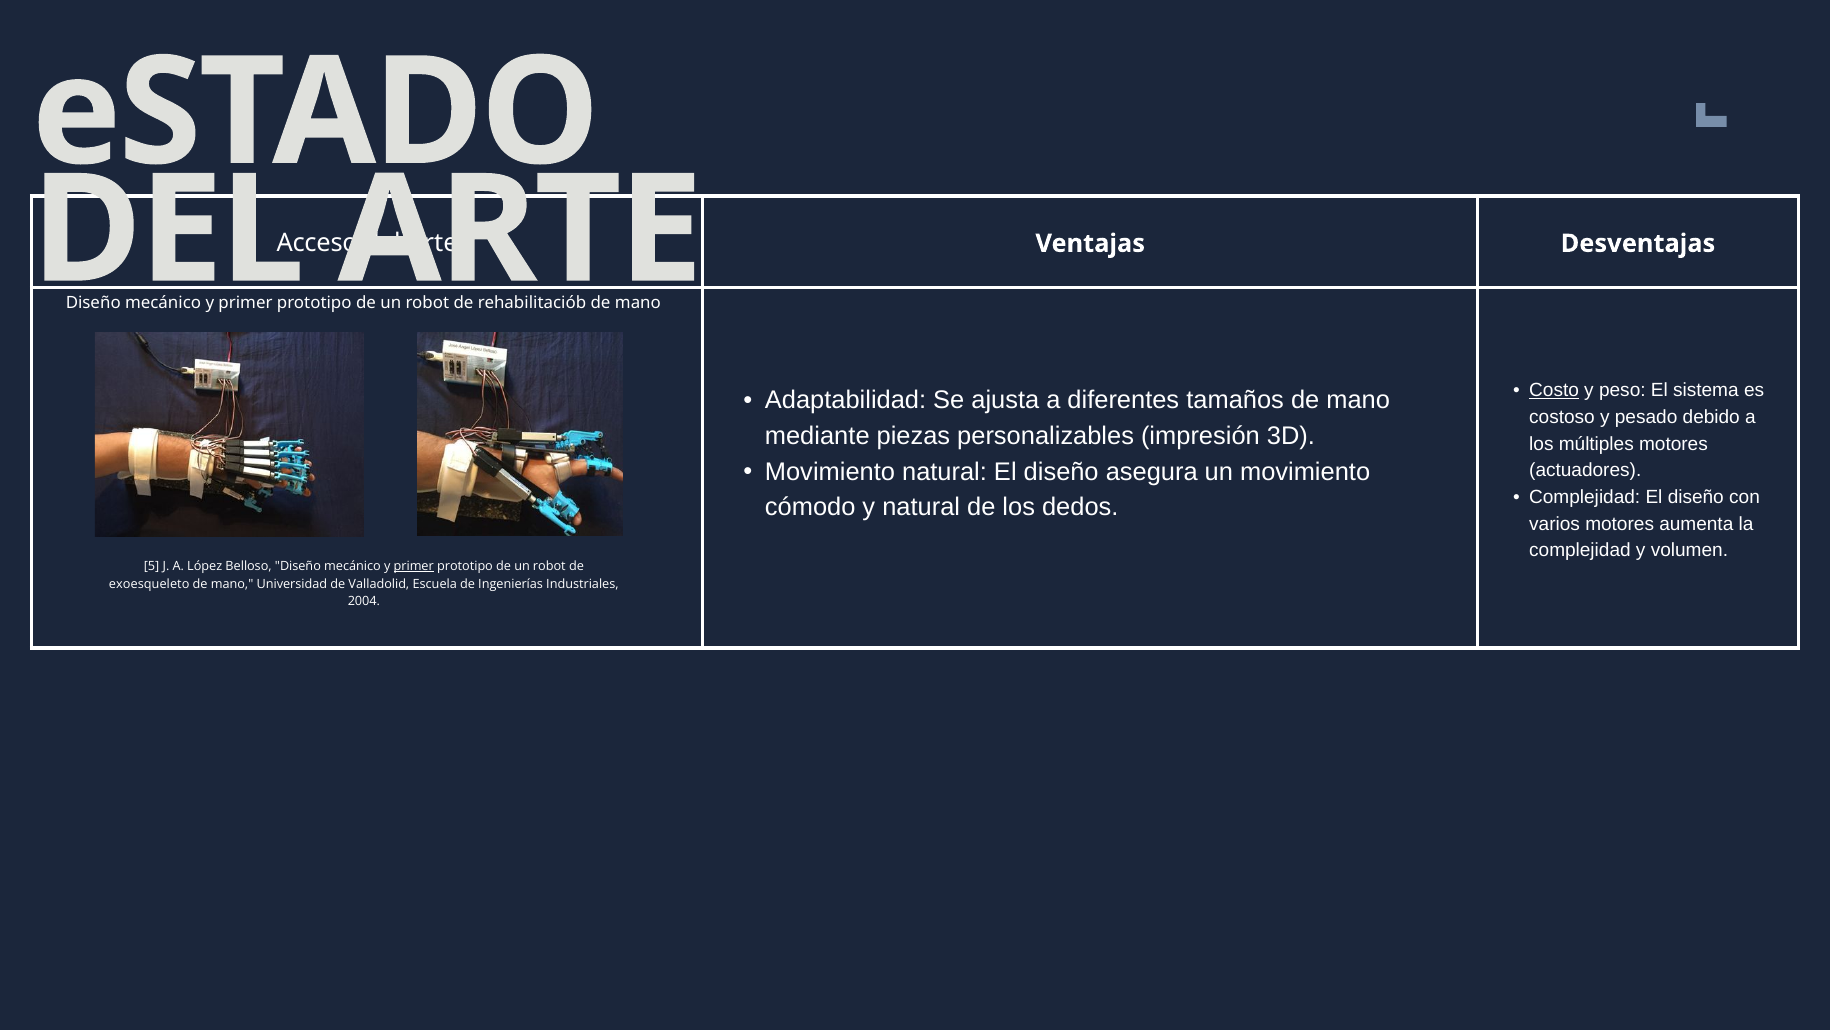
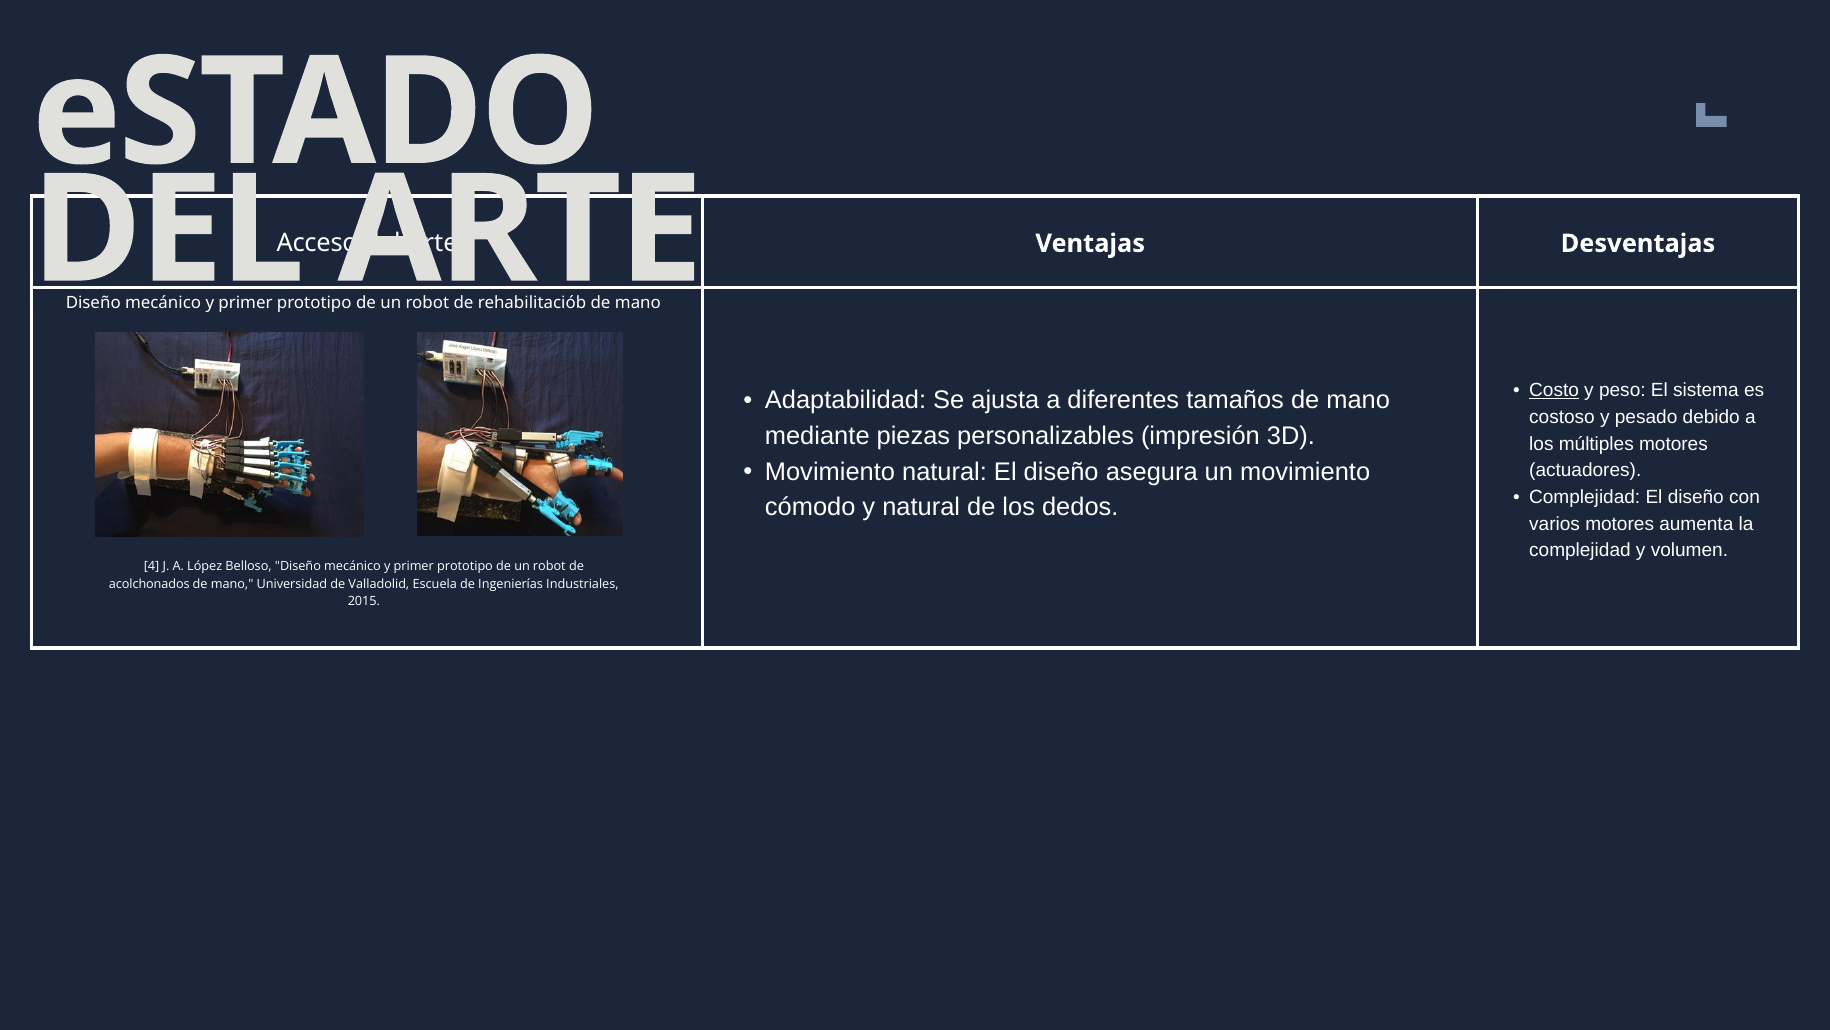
5: 5 -> 4 (152, 566)
primer underline: present -> none (414, 566)
exoesqueleto: exoesqueleto -> acolchonados (149, 584)
2004: 2004 -> 2015 (364, 601)
